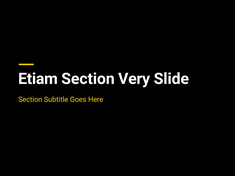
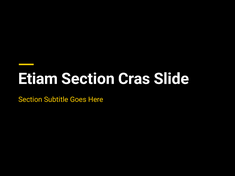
Very: Very -> Cras (134, 79)
